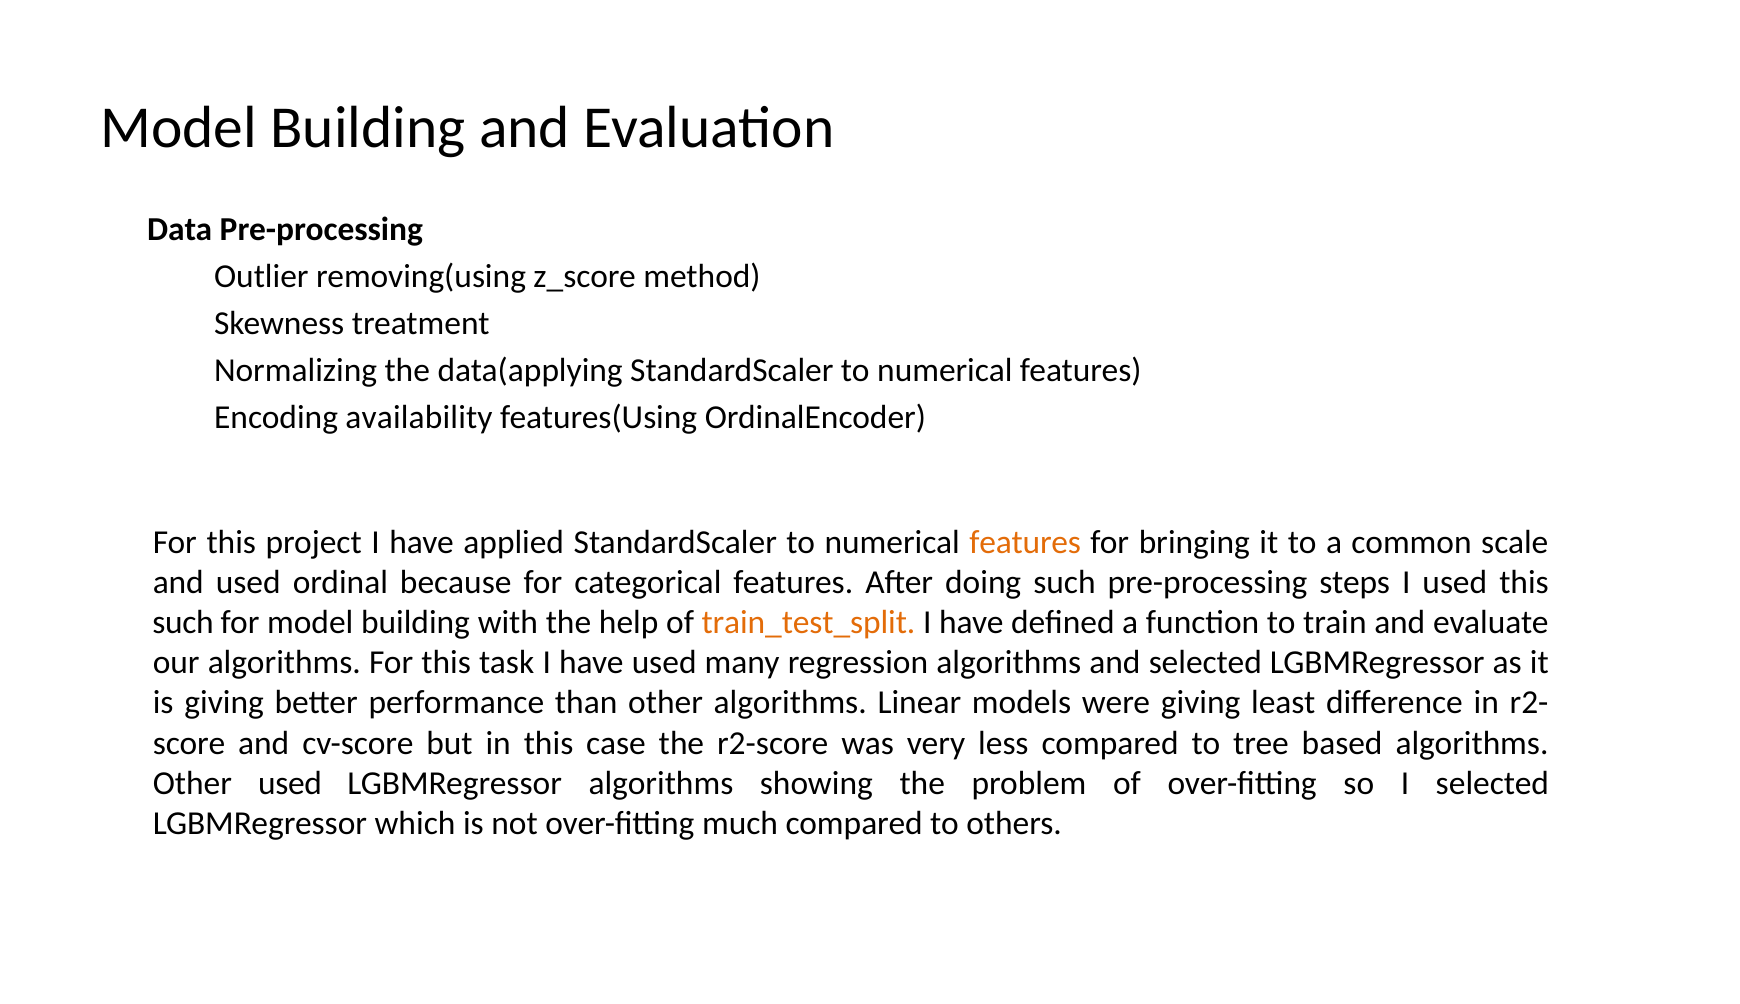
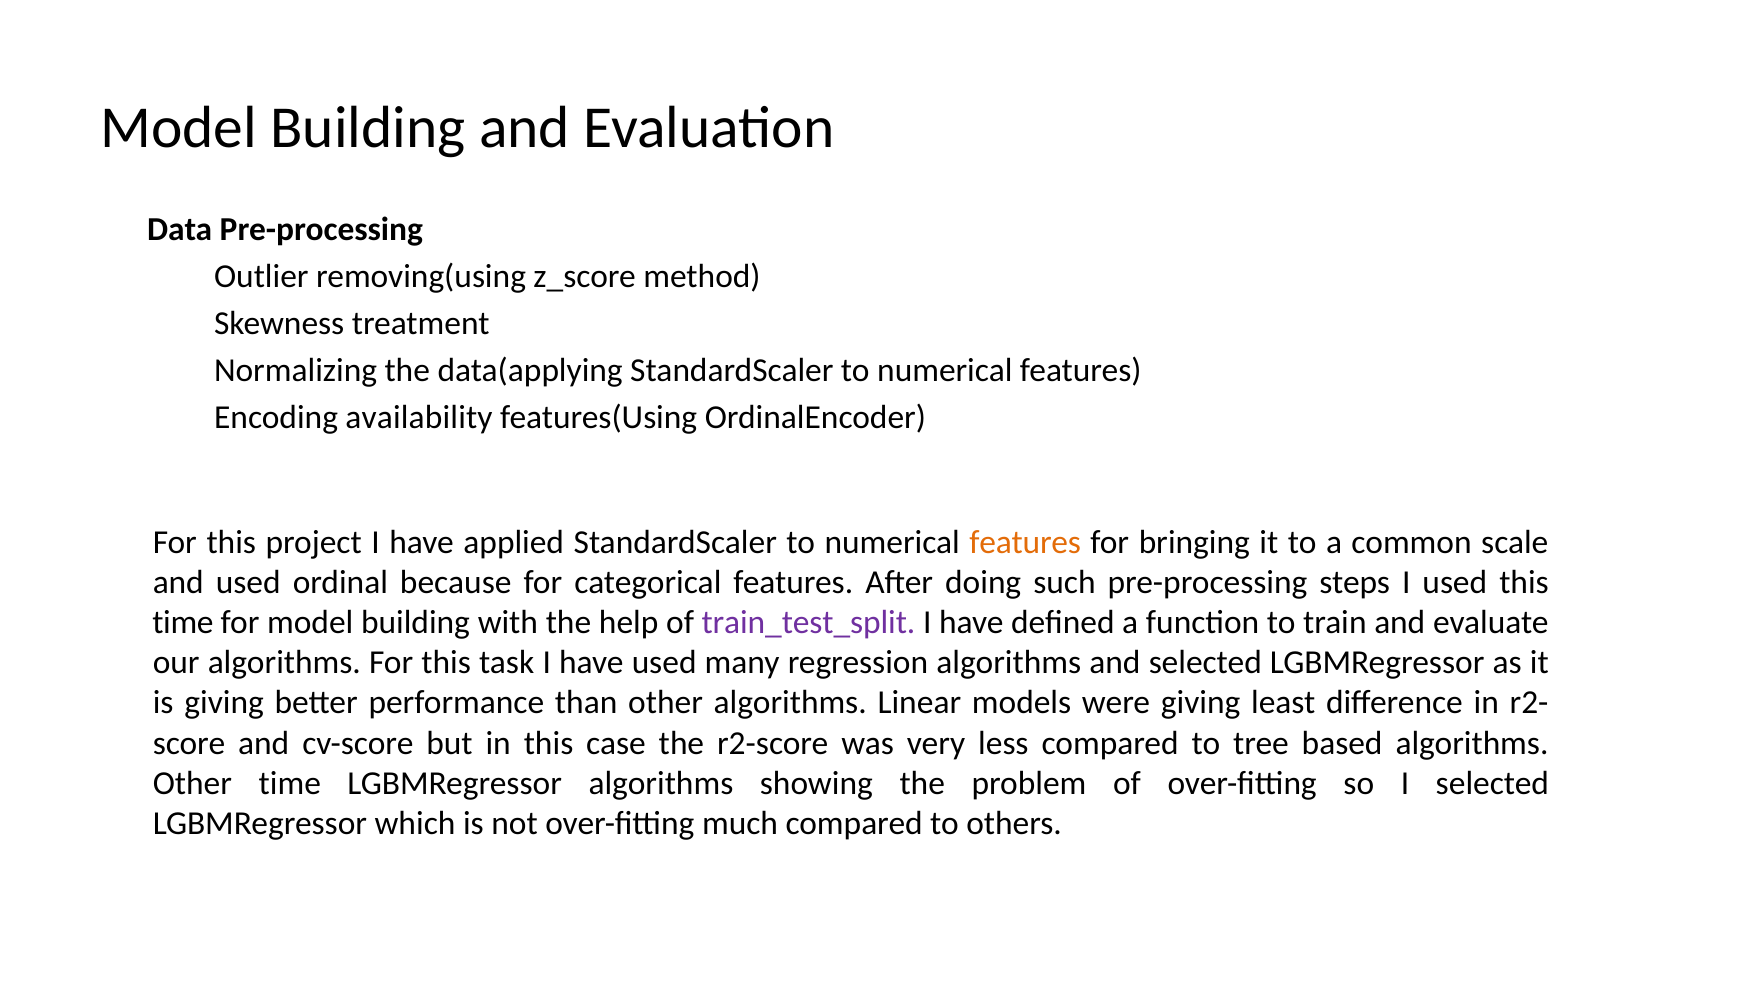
such: such -> time (183, 623)
train_test_split colour: orange -> purple (808, 623)
Other used: used -> time (290, 783)
